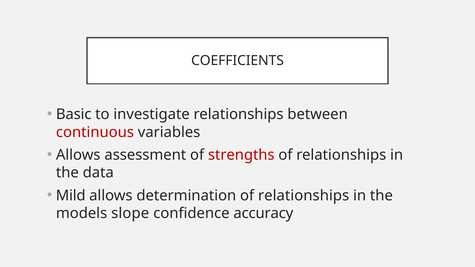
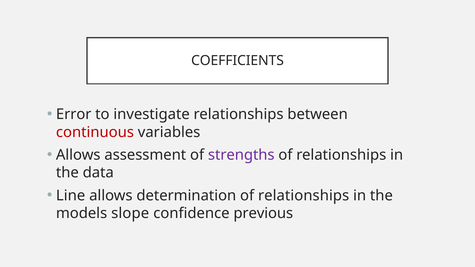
Basic: Basic -> Error (74, 115)
strengths colour: red -> purple (241, 155)
Mild: Mild -> Line (71, 196)
accuracy: accuracy -> previous (263, 213)
